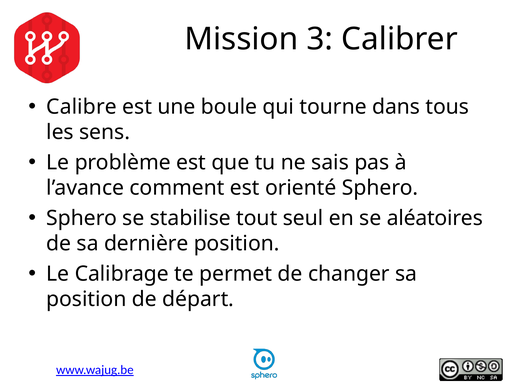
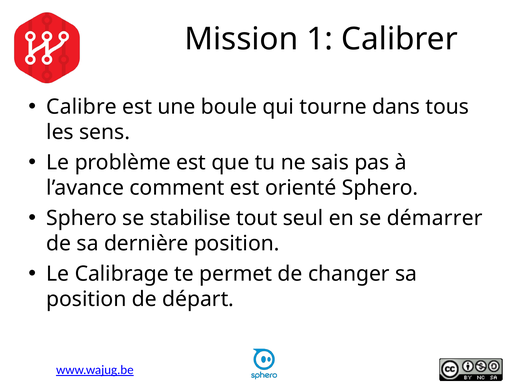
3: 3 -> 1 (320, 39)
aléatoires: aléatoires -> démarrer (435, 219)
